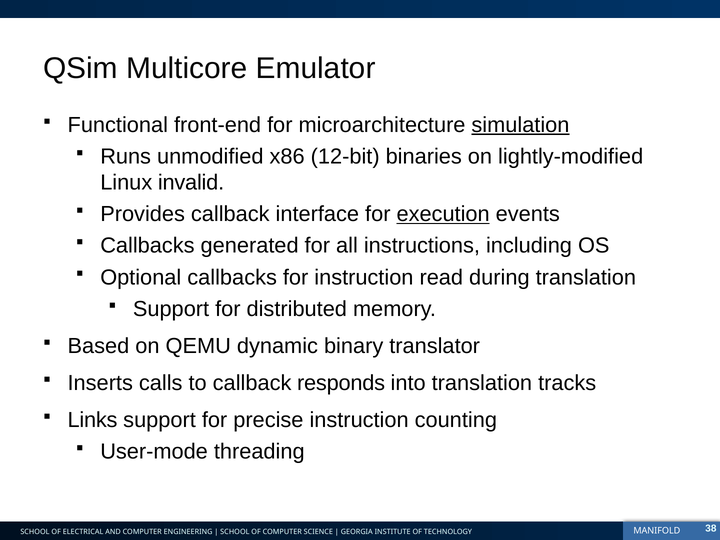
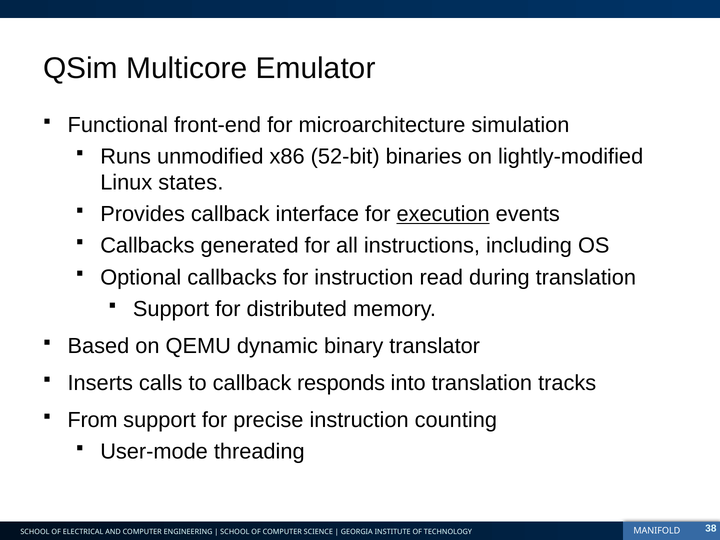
simulation underline: present -> none (520, 125)
12-bit: 12-bit -> 52-bit (345, 156)
invalid: invalid -> states (191, 183)
Links: Links -> From (93, 420)
